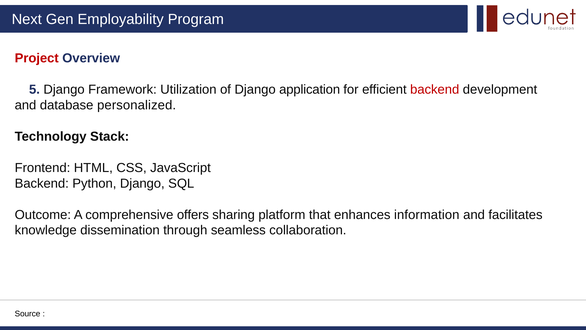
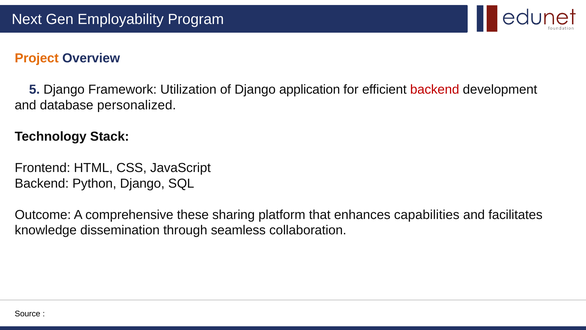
Project colour: red -> orange (37, 58)
offers: offers -> these (193, 214)
information: information -> capabilities (427, 214)
